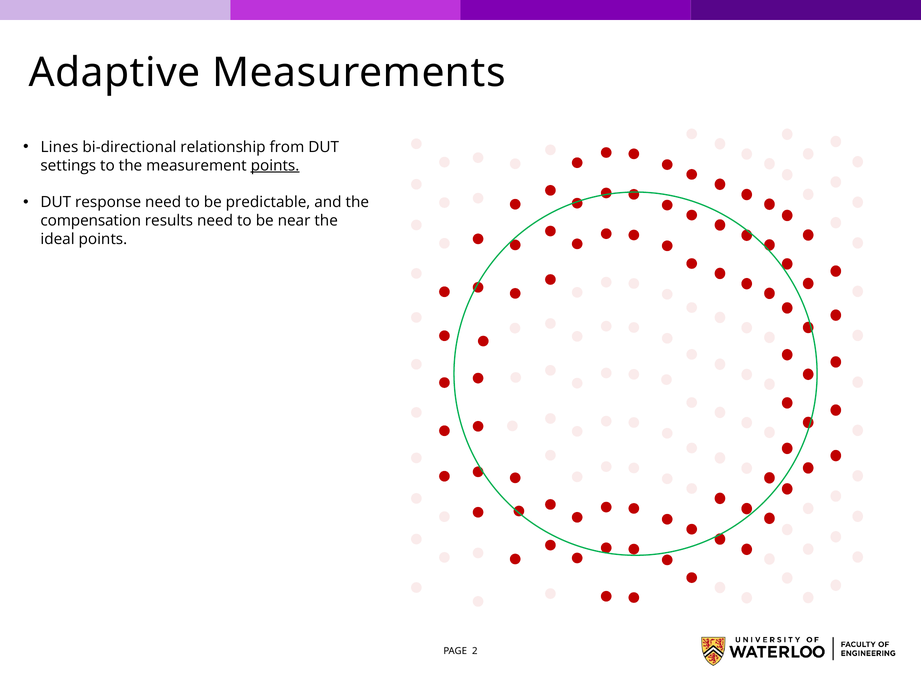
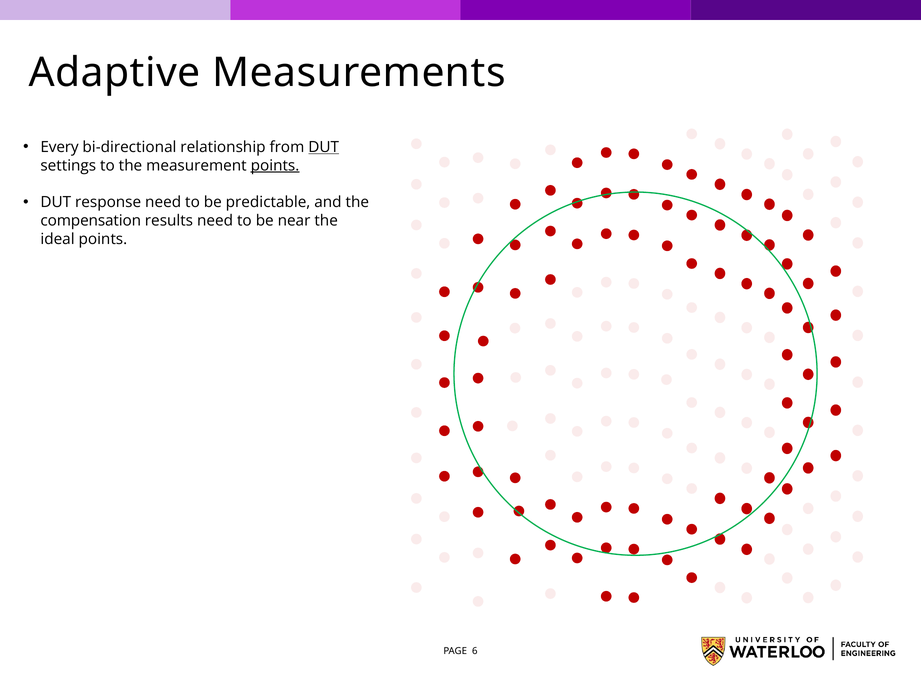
Lines: Lines -> Every (60, 147)
DUT underline: none -> present (324, 147)
2: 2 -> 6 (475, 651)
